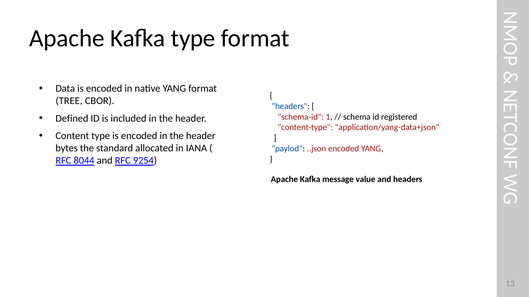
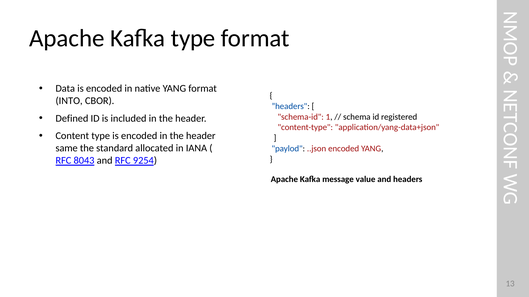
TREE: TREE -> INTO (69, 101)
bytes: bytes -> same (67, 149)
8044: 8044 -> 8043 (84, 161)
